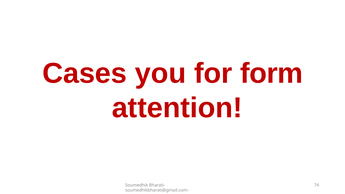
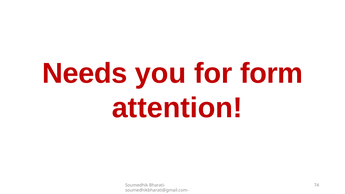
Cases: Cases -> Needs (85, 73)
